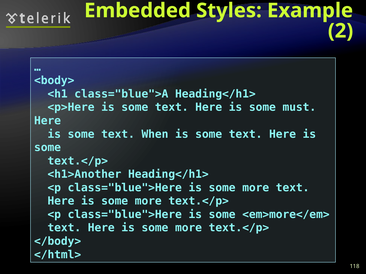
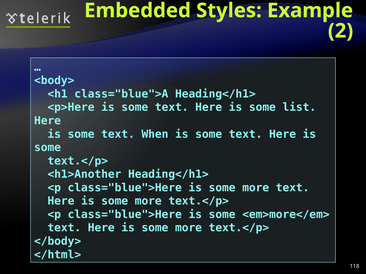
must: must -> list (299, 107)
